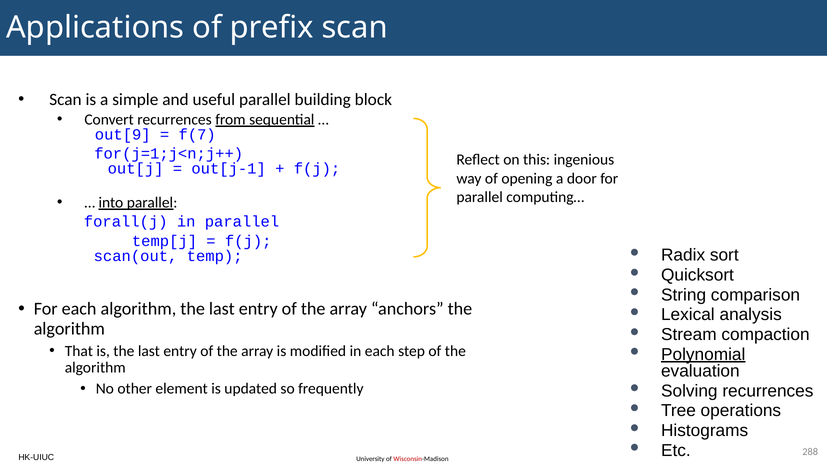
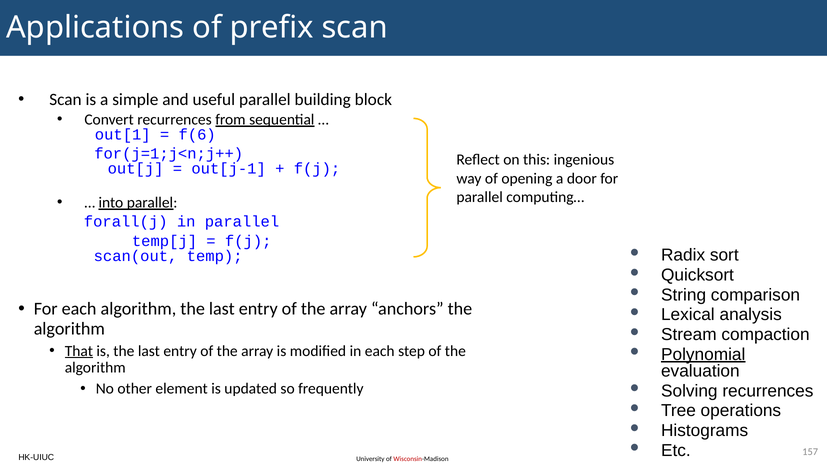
out[9: out[9 -> out[1 (123, 135)
f(7: f(7 -> f(6 (197, 135)
That underline: none -> present (79, 351)
288: 288 -> 157 (810, 452)
